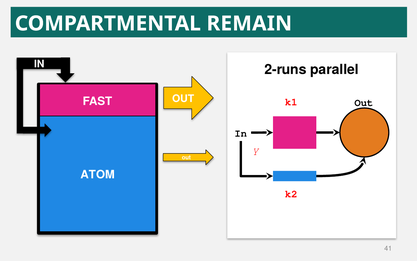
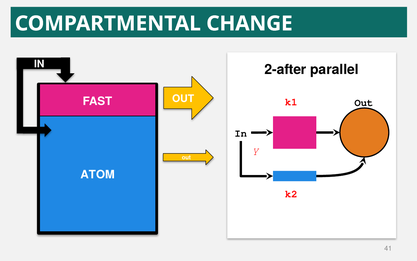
REMAIN: REMAIN -> CHANGE (249, 24)
2-runs: 2-runs -> 2-after (285, 69)
